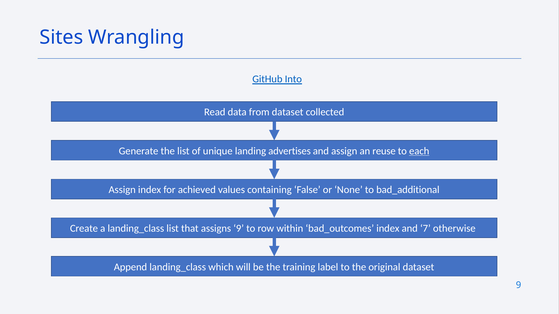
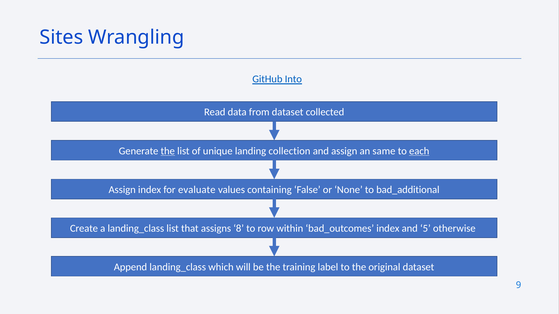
the underline: none -> present (168, 151)
advertises: advertises -> collection (289, 151)
reuse: reuse -> same (384, 151)
achieved: achieved -> evaluate (197, 190)
assigns 9: 9 -> 8 (239, 229)
7: 7 -> 5 (425, 229)
